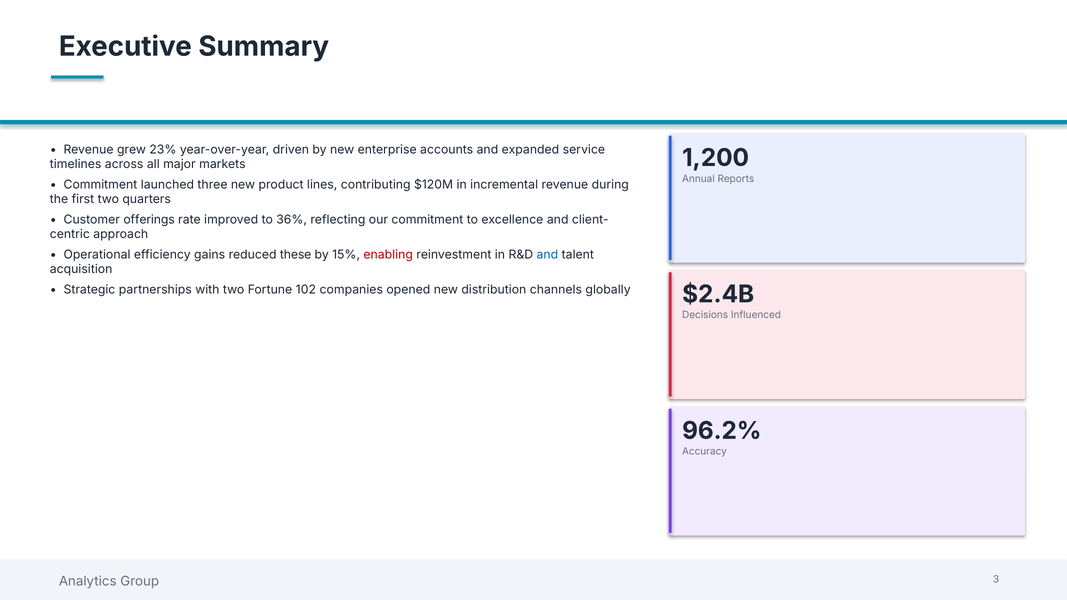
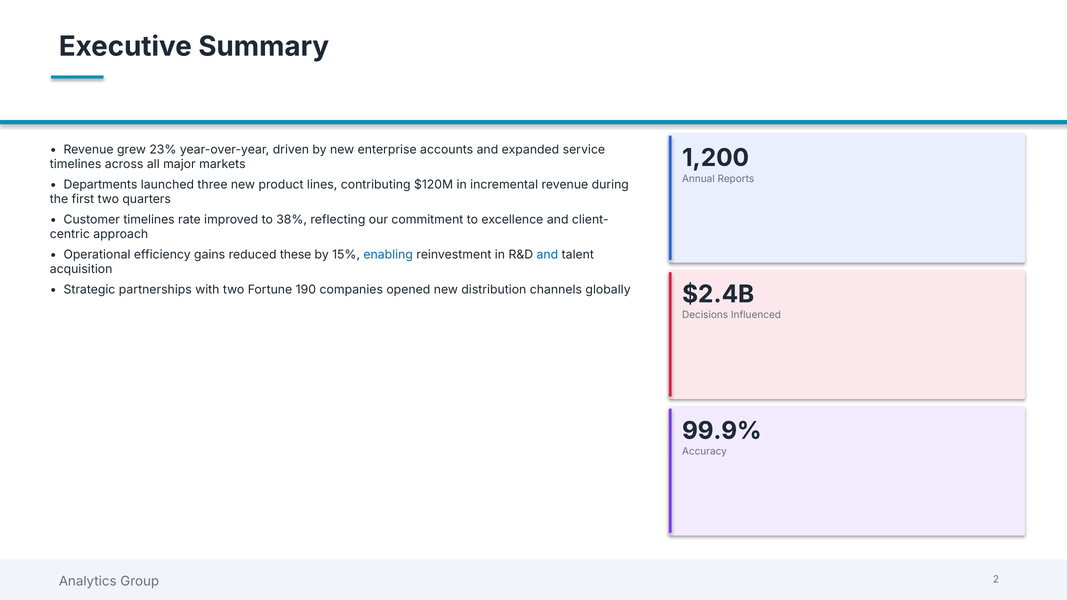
Commitment: Commitment -> Departments (100, 185)
Customer offerings: offerings -> timelines (149, 220)
36%: 36% -> 38% (292, 220)
enabling colour: red -> blue (388, 255)
102: 102 -> 190 (306, 290)
96.2%: 96.2% -> 99.9% (722, 431)
3: 3 -> 2 (996, 580)
